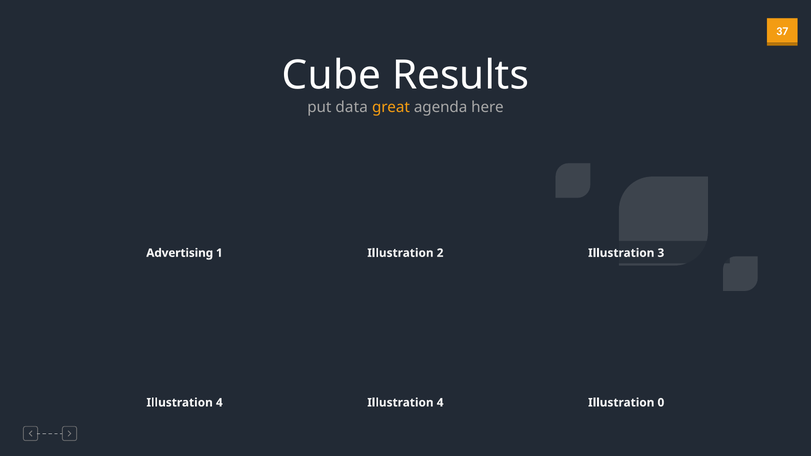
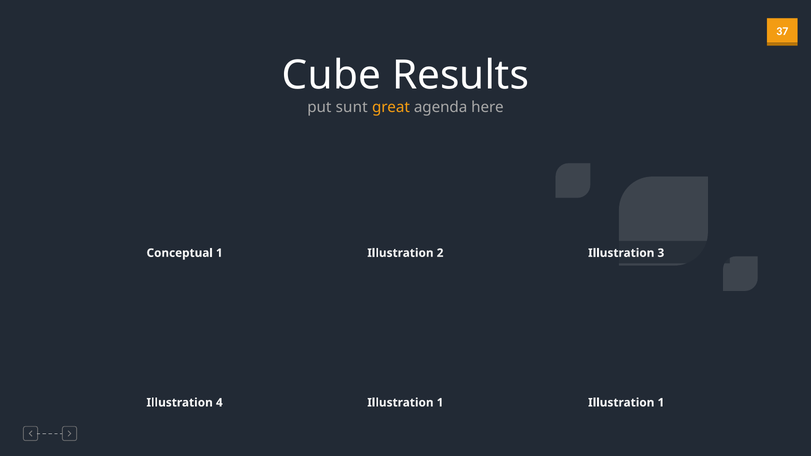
data: data -> sunt (352, 107)
Advertising: Advertising -> Conceptual (180, 253)
4 Illustration 4: 4 -> 1 (440, 403)
0: 0 -> 1 (661, 403)
